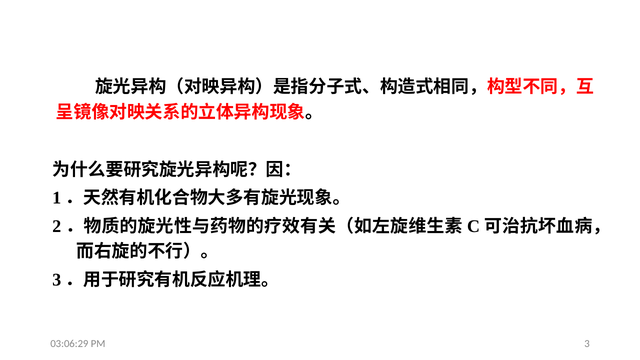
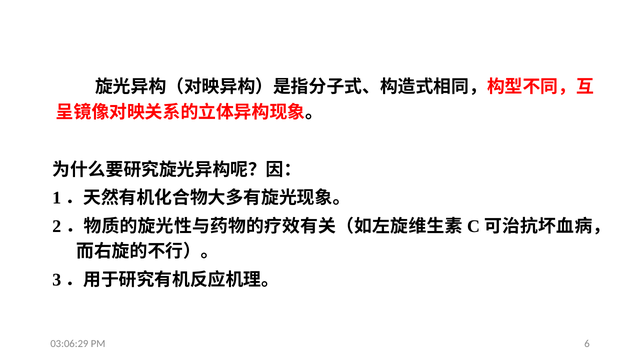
3: 3 -> 6 (587, 344)
